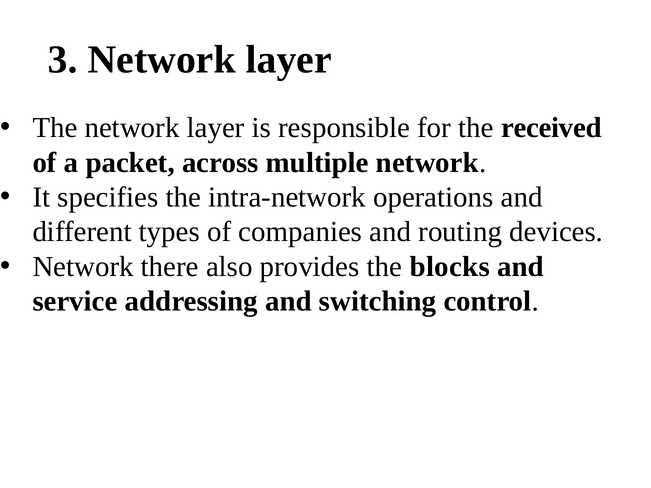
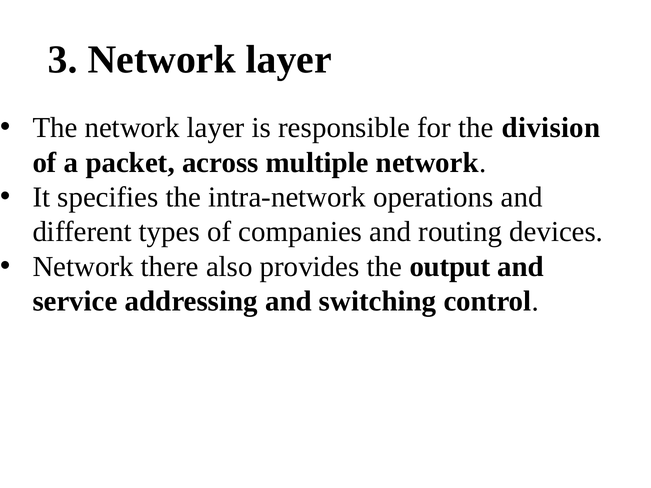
received: received -> division (551, 128)
blocks: blocks -> output (450, 267)
